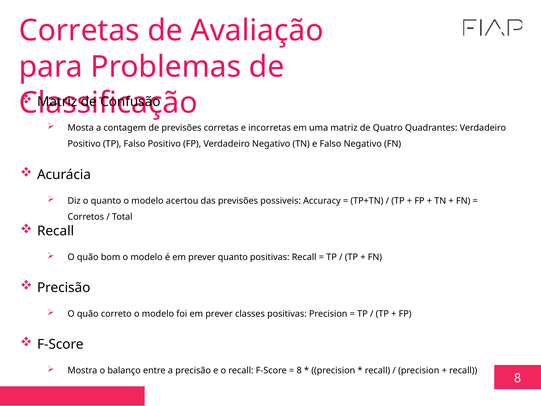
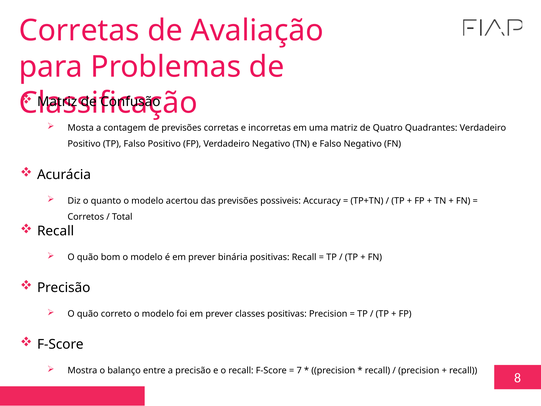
prever quanto: quanto -> binária (233, 257)
8: 8 -> 7 (299, 370)
